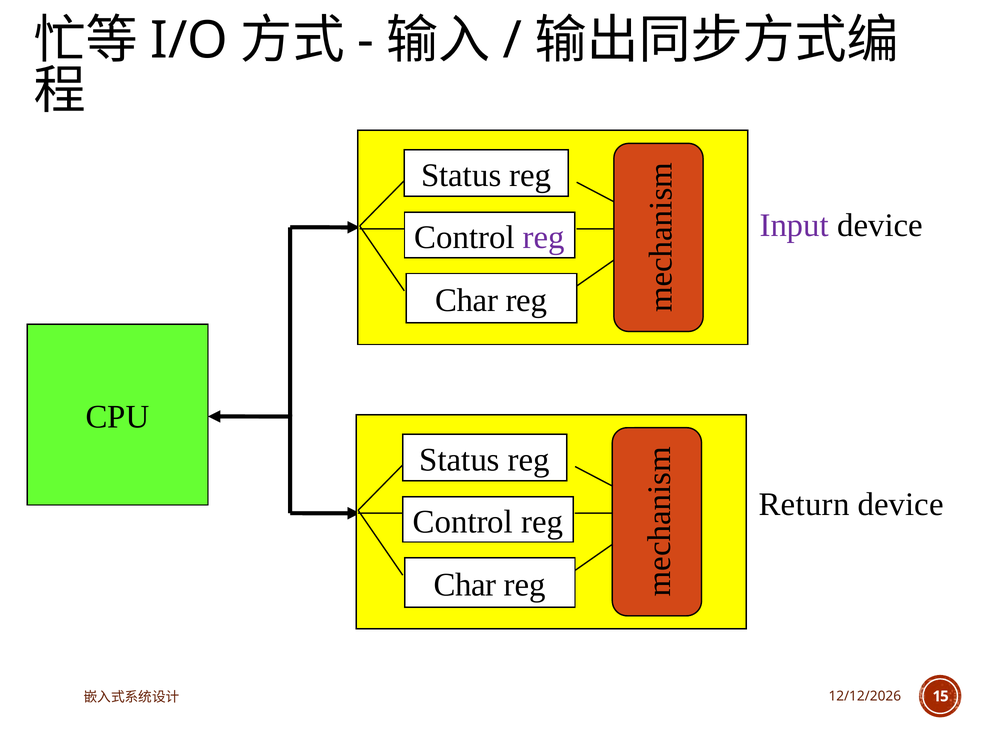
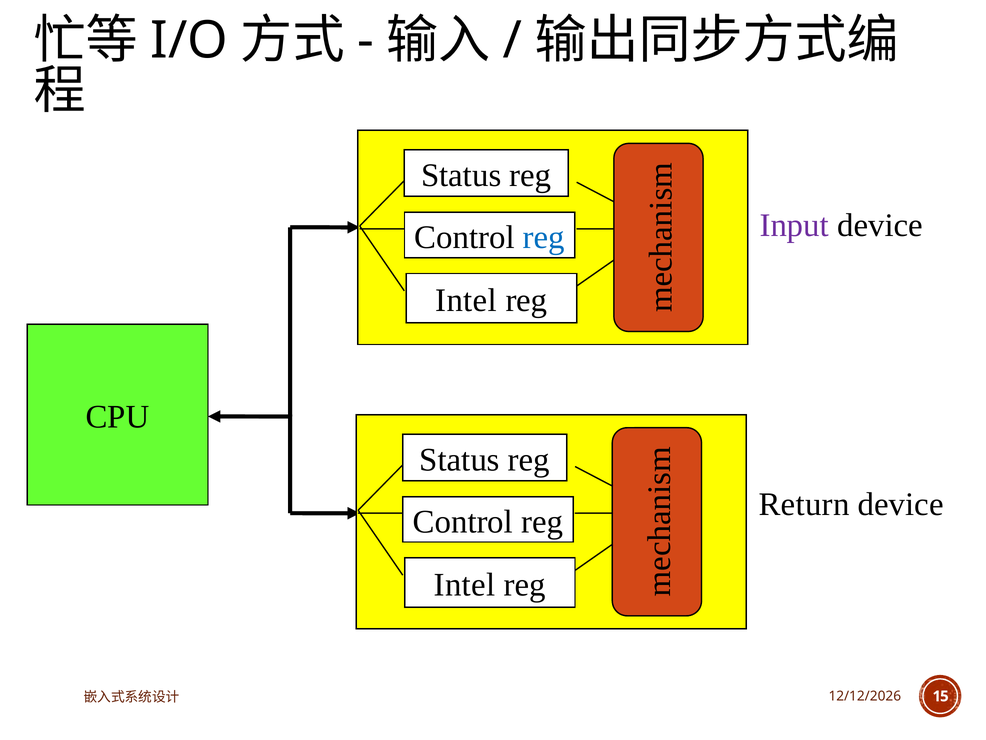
reg colour: purple -> blue (544, 237)
Char: Char -> Intel (466, 300)
Char: Char -> Intel (465, 584)
